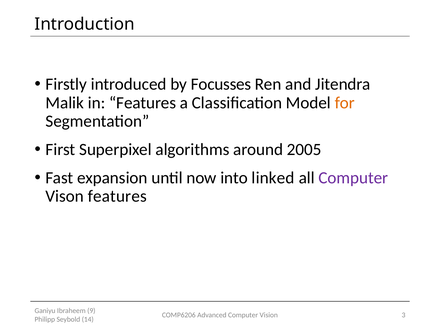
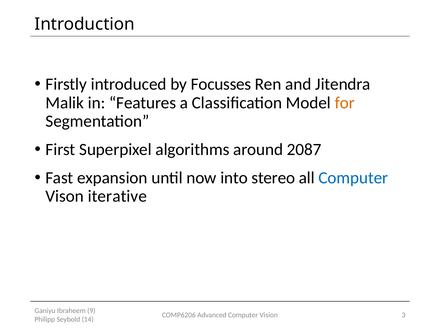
2005: 2005 -> 2087 (304, 150)
linked: linked -> stereo (273, 178)
Computer colour: purple -> blue (353, 178)
Vison features: features -> iterative (117, 196)
